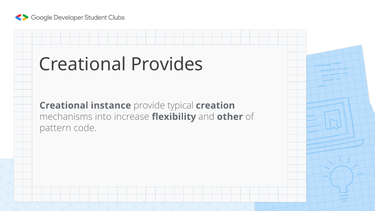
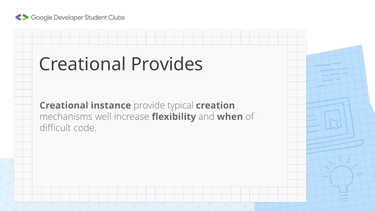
into: into -> well (103, 117)
other: other -> when (230, 117)
pattern: pattern -> difficult (55, 128)
